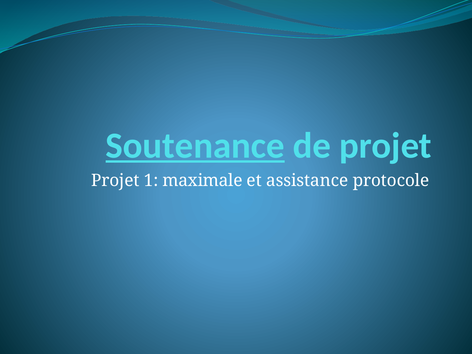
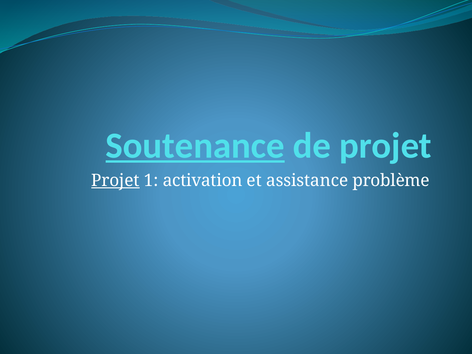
Projet underline: none -> present (115, 180)
maximale: maximale -> activation (203, 180)
protocole: protocole -> problème (391, 180)
